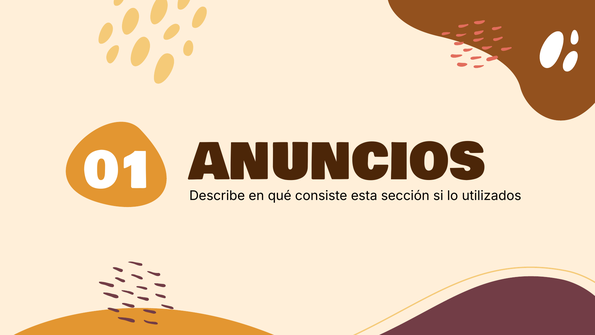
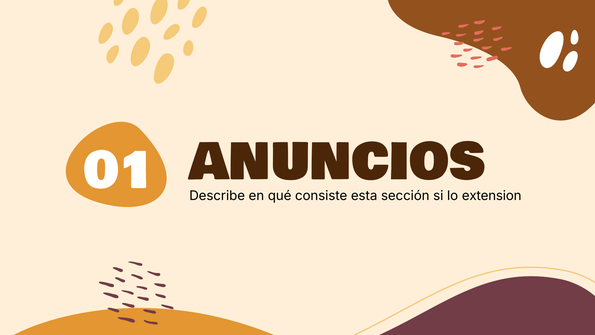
utilizados: utilizados -> extension (492, 196)
